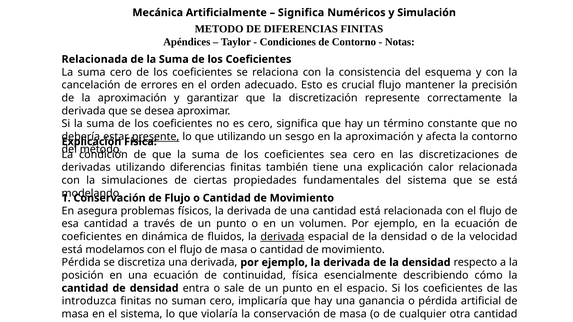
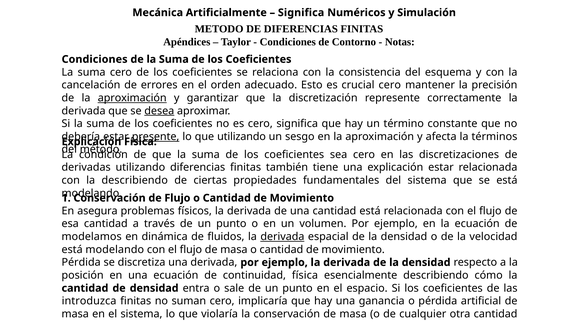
Relacionada: Relacionada -> Condiciones (95, 59)
crucial flujo: flujo -> cero (390, 85)
aproximación underline: none -> present (132, 98)
desea underline: none -> present (159, 111)
la contorno: contorno -> términos (494, 137)
explicación calor: calor -> estar (441, 168)
la simulaciones: simulaciones -> describiendo (135, 180)
coeficientes: coeficientes -> modelamos (92, 237)
modelamos: modelamos -> modelando (115, 250)
